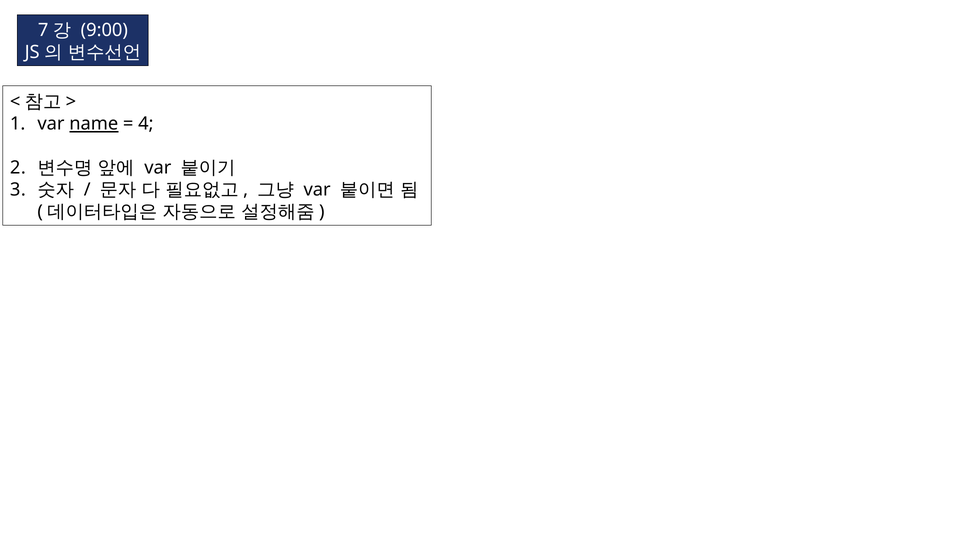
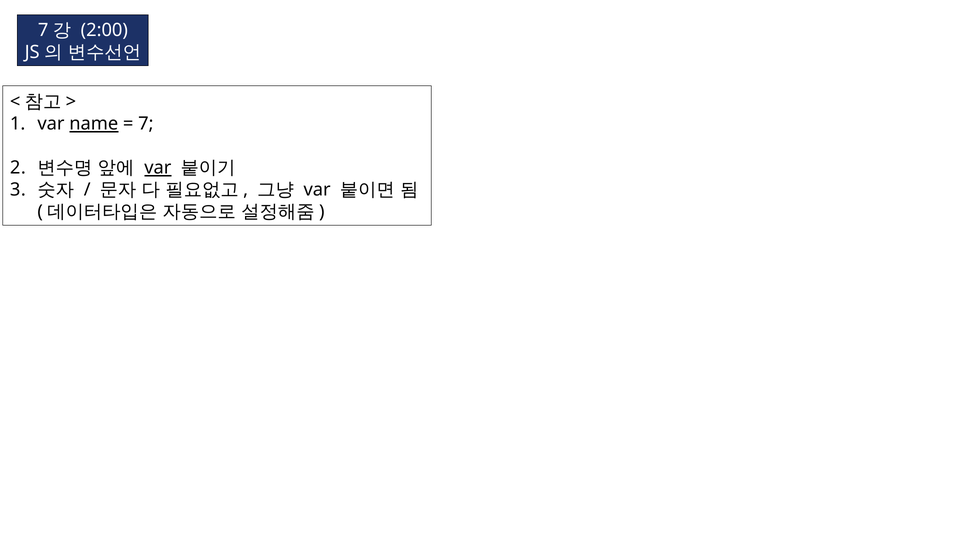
9:00: 9:00 -> 2:00 (104, 30)
4: 4 -> 7 (146, 124)
var underline: none -> present (158, 168)
